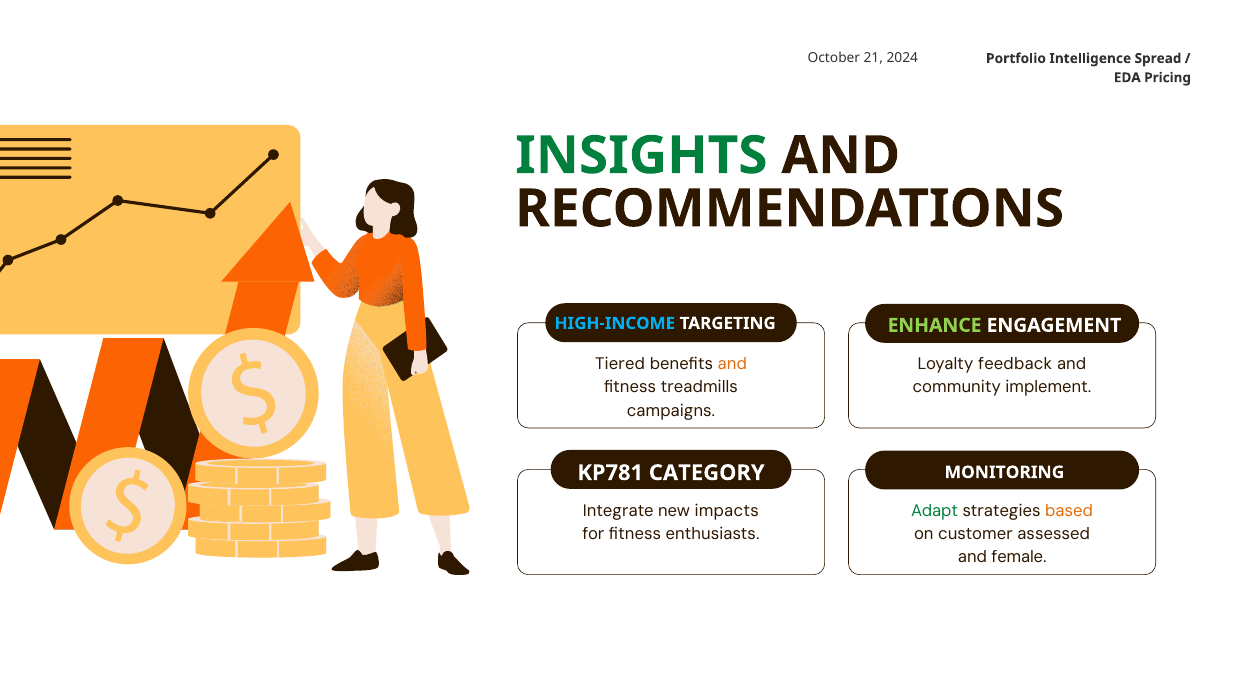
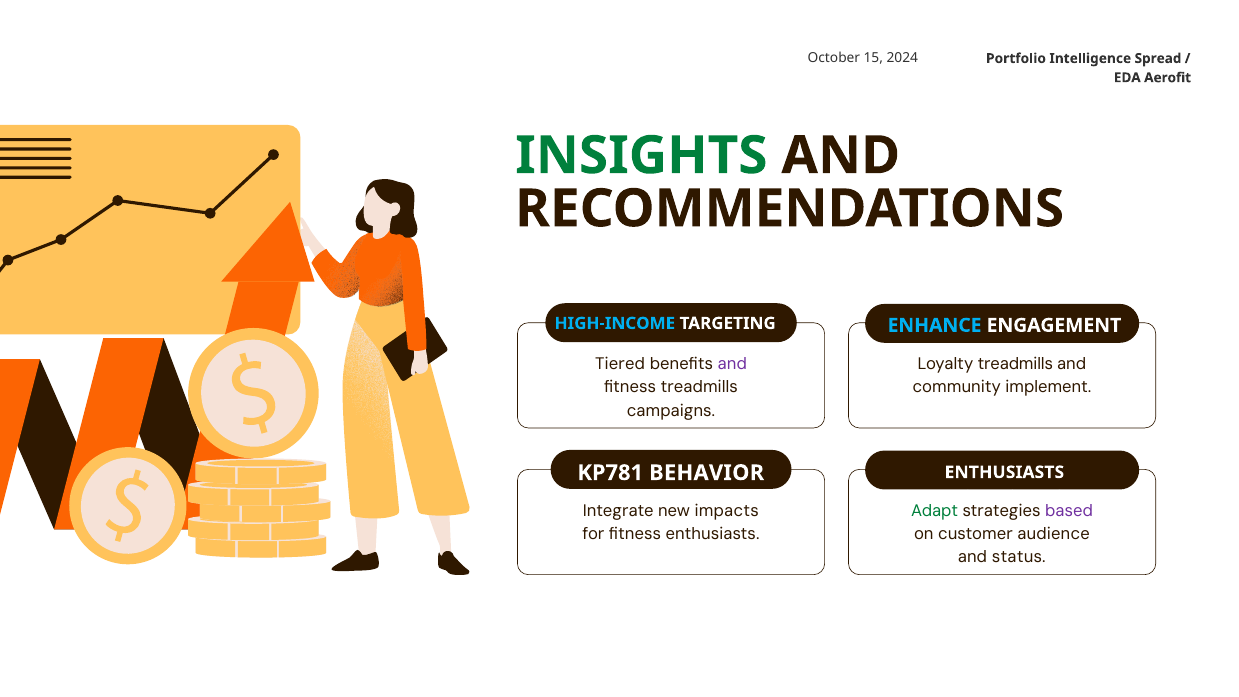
21: 21 -> 15 (873, 58)
Pricing: Pricing -> Aerofit (1168, 78)
ENHANCE colour: light green -> light blue (935, 325)
and colour: orange -> purple (732, 364)
Loyalty feedback: feedback -> treadmills (1015, 364)
CATEGORY: CATEGORY -> BEHAVIOR (707, 473)
MONITORING: MONITORING -> ENTHUSIASTS (1004, 472)
based colour: orange -> purple (1069, 510)
assessed: assessed -> audience (1054, 534)
female: female -> status (1019, 557)
